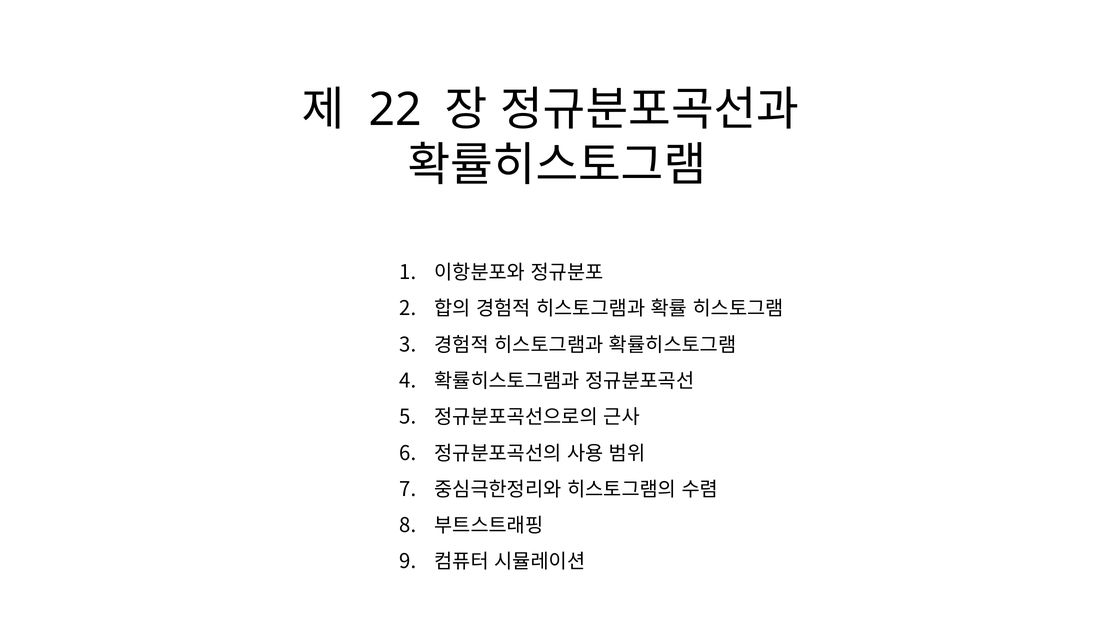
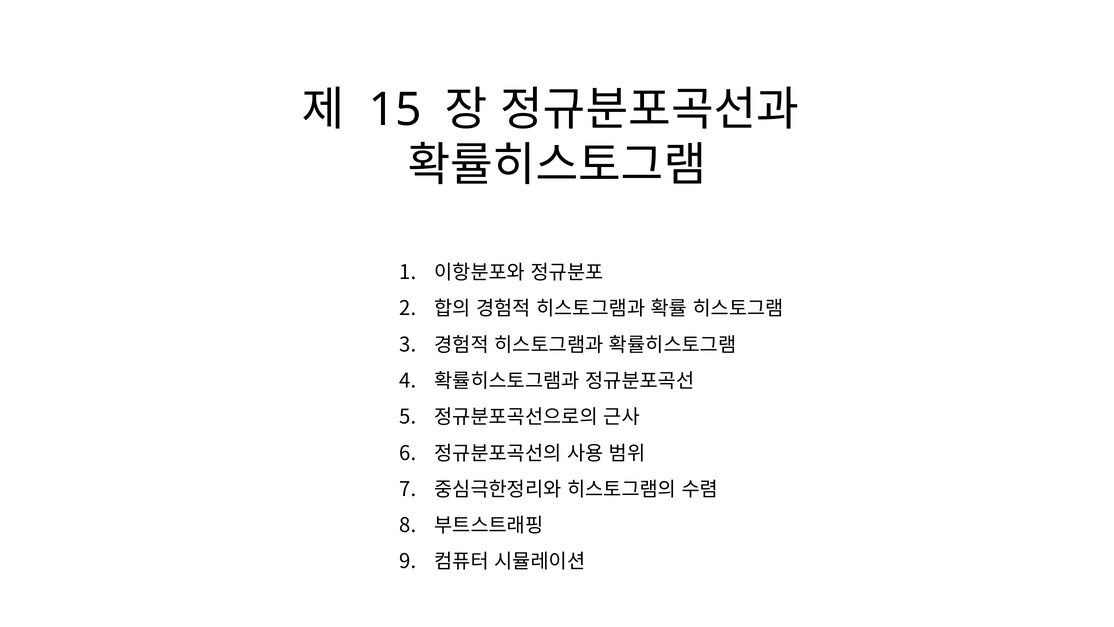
22: 22 -> 15 (395, 110)
